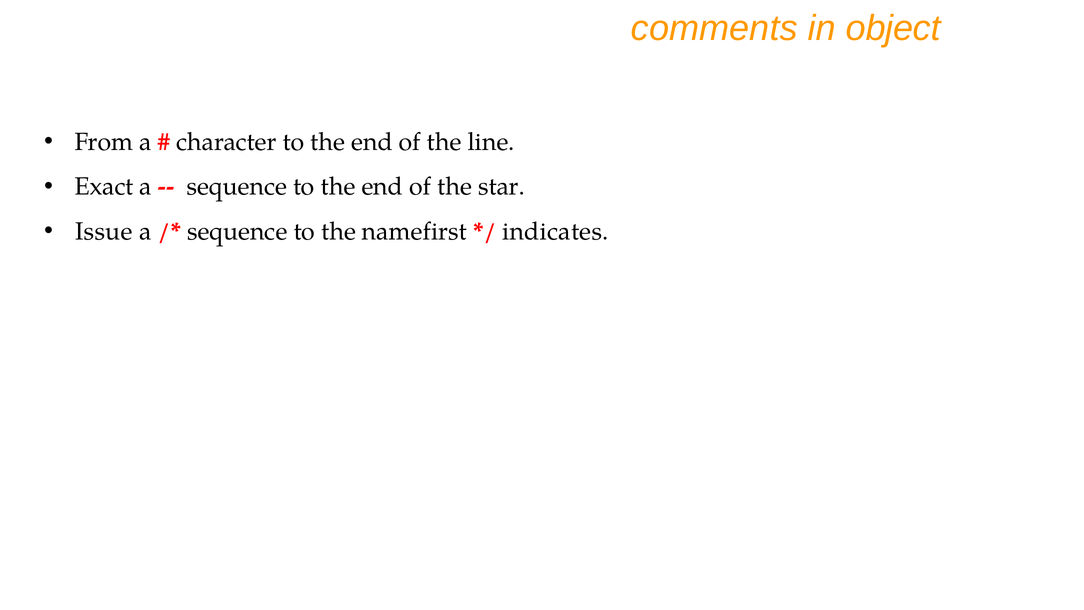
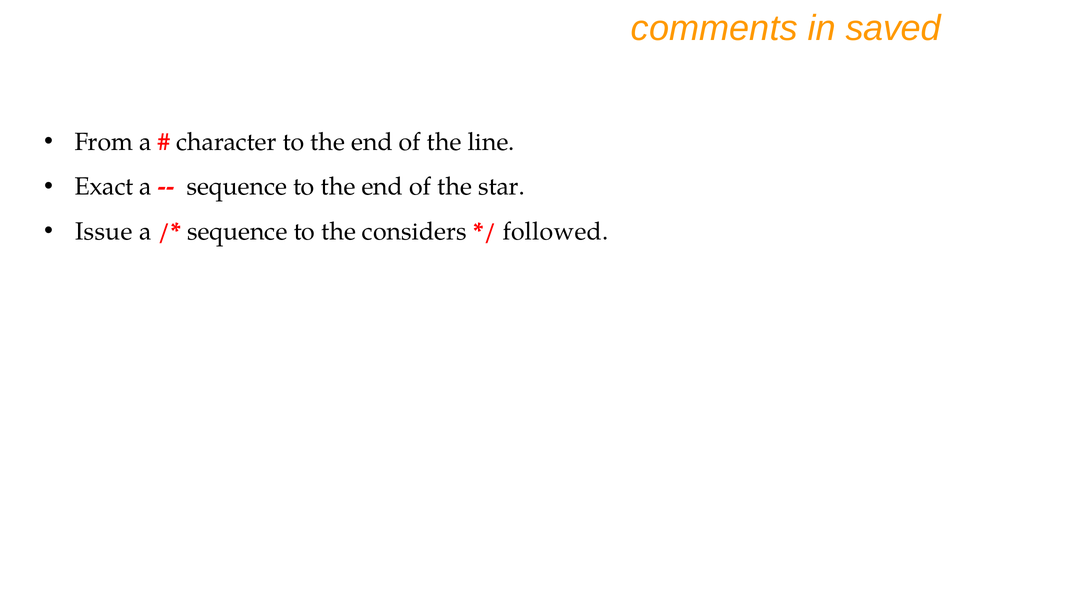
object: object -> saved (893, 28)
namefirst: namefirst -> considers (414, 231)
indicates: indicates -> followed (555, 231)
